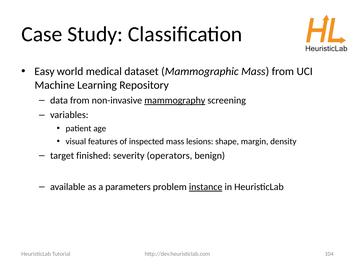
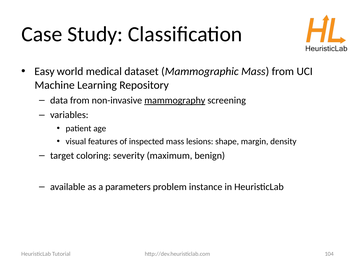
finished: finished -> coloring (94, 156)
operators: operators -> maximum (170, 156)
instance underline: present -> none (206, 187)
